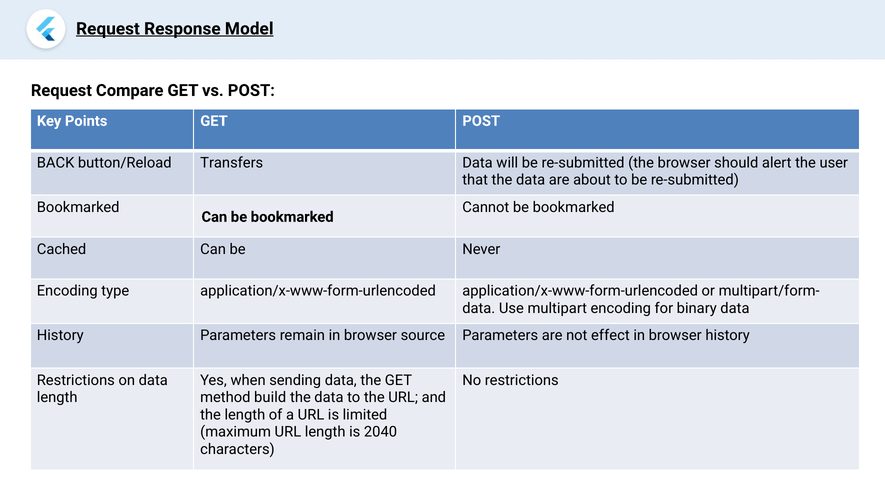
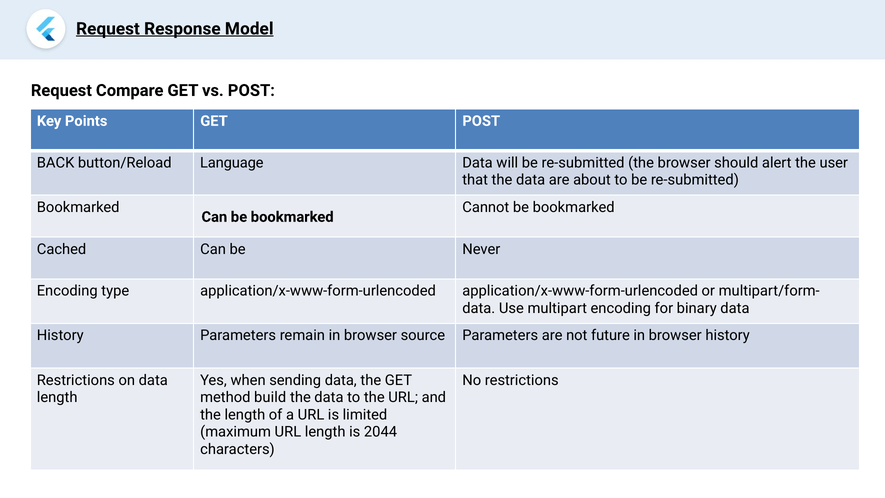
Transfers: Transfers -> Language (232, 163)
effect: effect -> future (610, 336)
2040: 2040 -> 2044 (381, 432)
